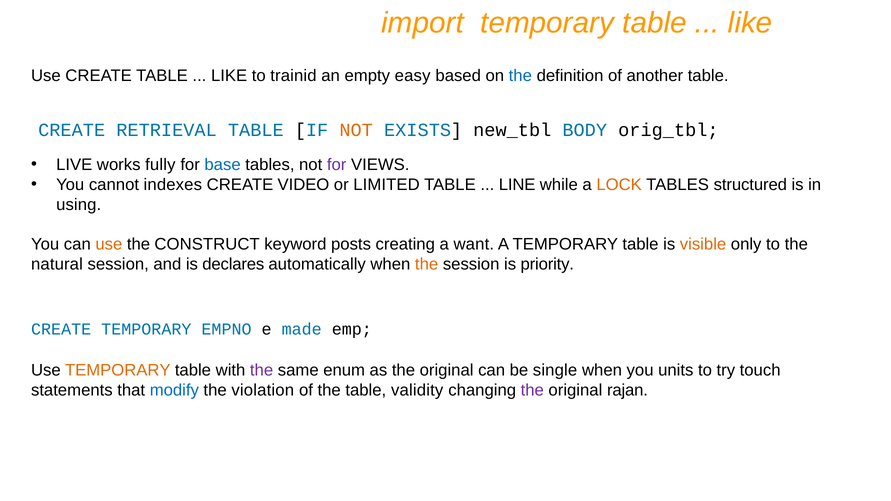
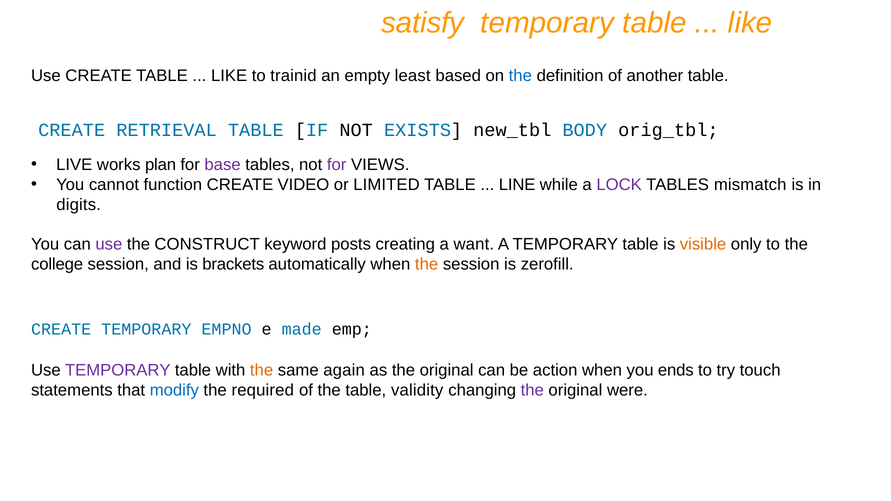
import: import -> satisfy (423, 23)
easy: easy -> least (413, 76)
NOT colour: orange -> black (356, 130)
fully: fully -> plan (161, 165)
base colour: blue -> purple (223, 165)
indexes: indexes -> function (173, 185)
LOCK colour: orange -> purple (619, 185)
structured: structured -> mismatch (750, 185)
using: using -> digits (79, 205)
use colour: orange -> purple (109, 244)
natural: natural -> college (57, 264)
declares: declares -> brackets (233, 264)
priority: priority -> zerofill (547, 264)
TEMPORARY colour: orange -> purple (118, 370)
the colour: purple -> orange (262, 370)
enum: enum -> again (344, 370)
single: single -> action (555, 370)
units: units -> ends (676, 370)
violation: violation -> required (263, 390)
rajan: rajan -> were (627, 390)
